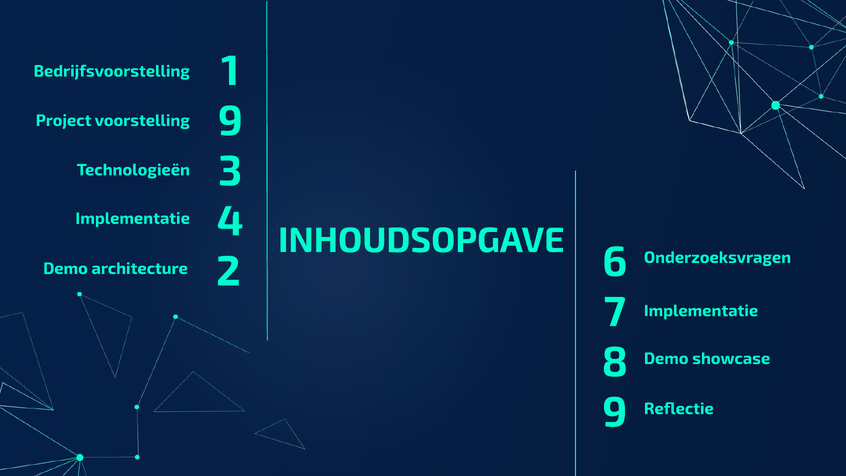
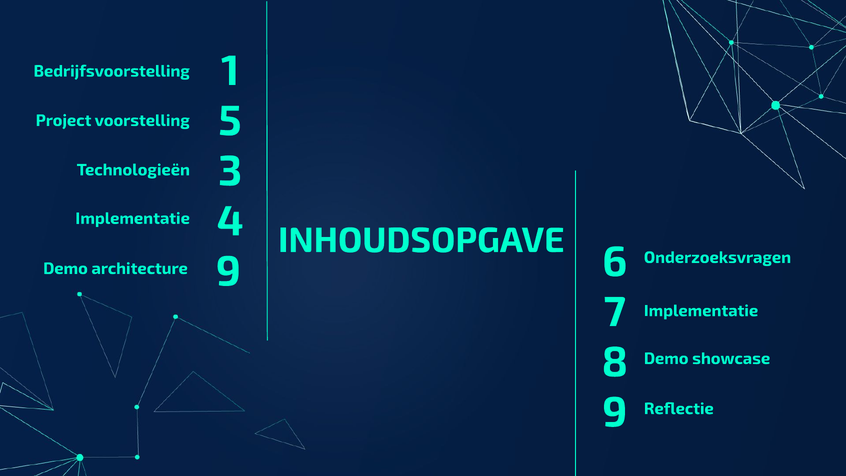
voorstelling 9: 9 -> 5 (230, 121)
architecture 2: 2 -> 9 (228, 271)
